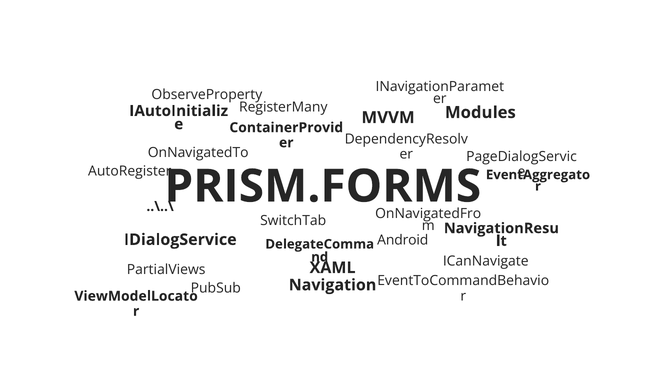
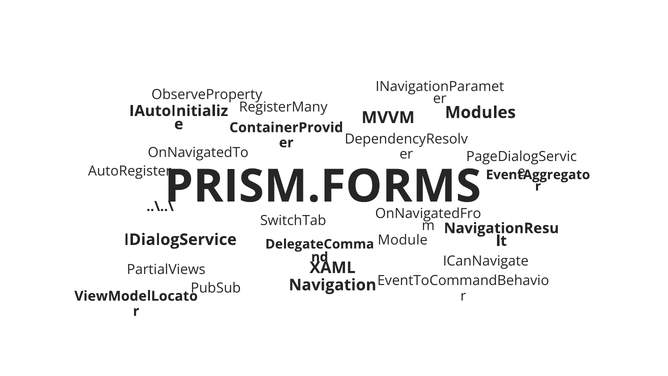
Android: Android -> Module (403, 240)
